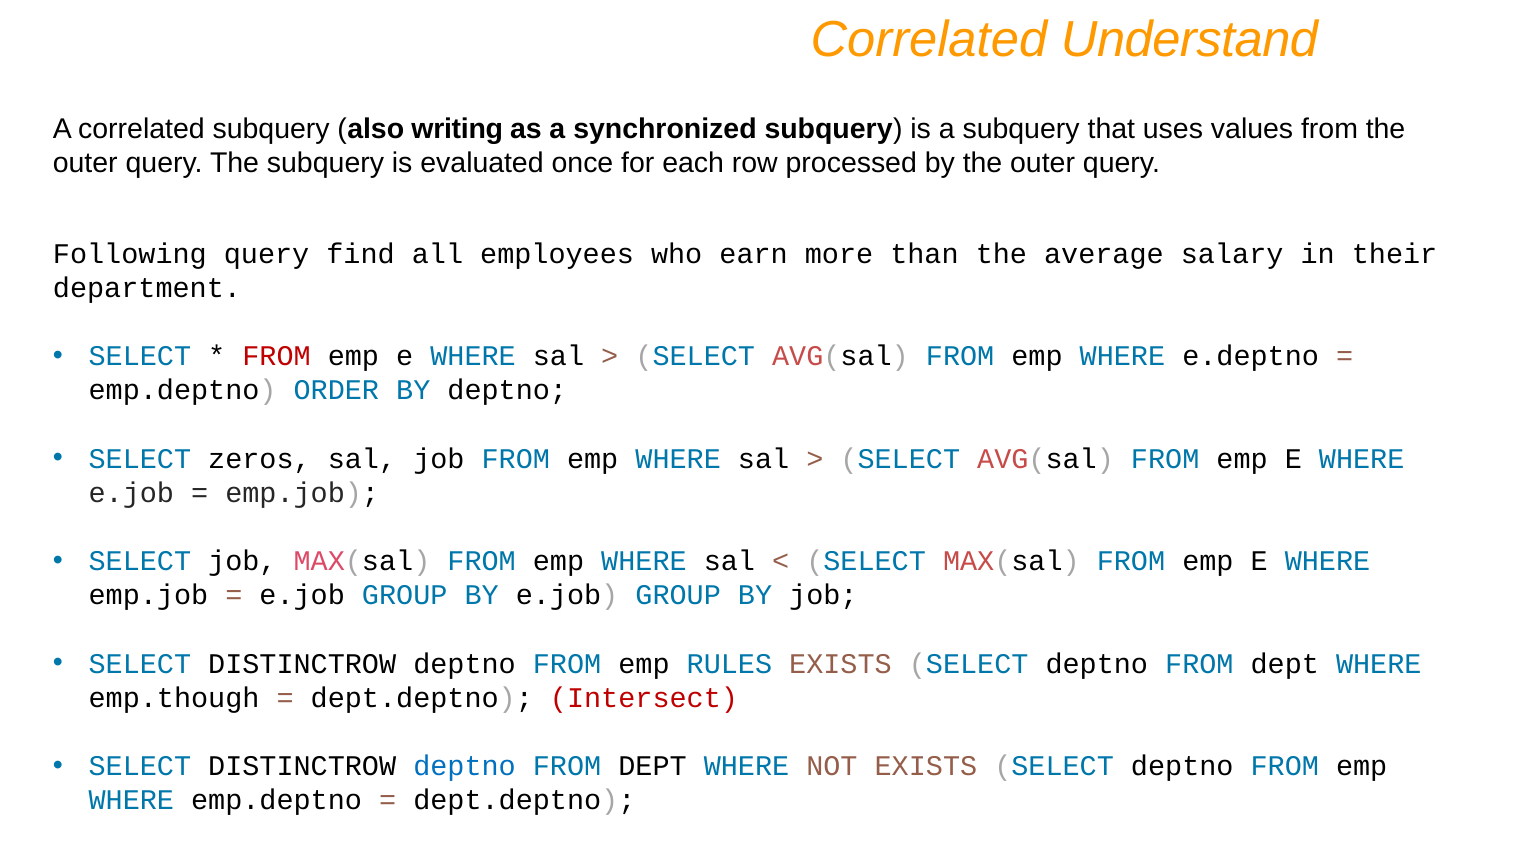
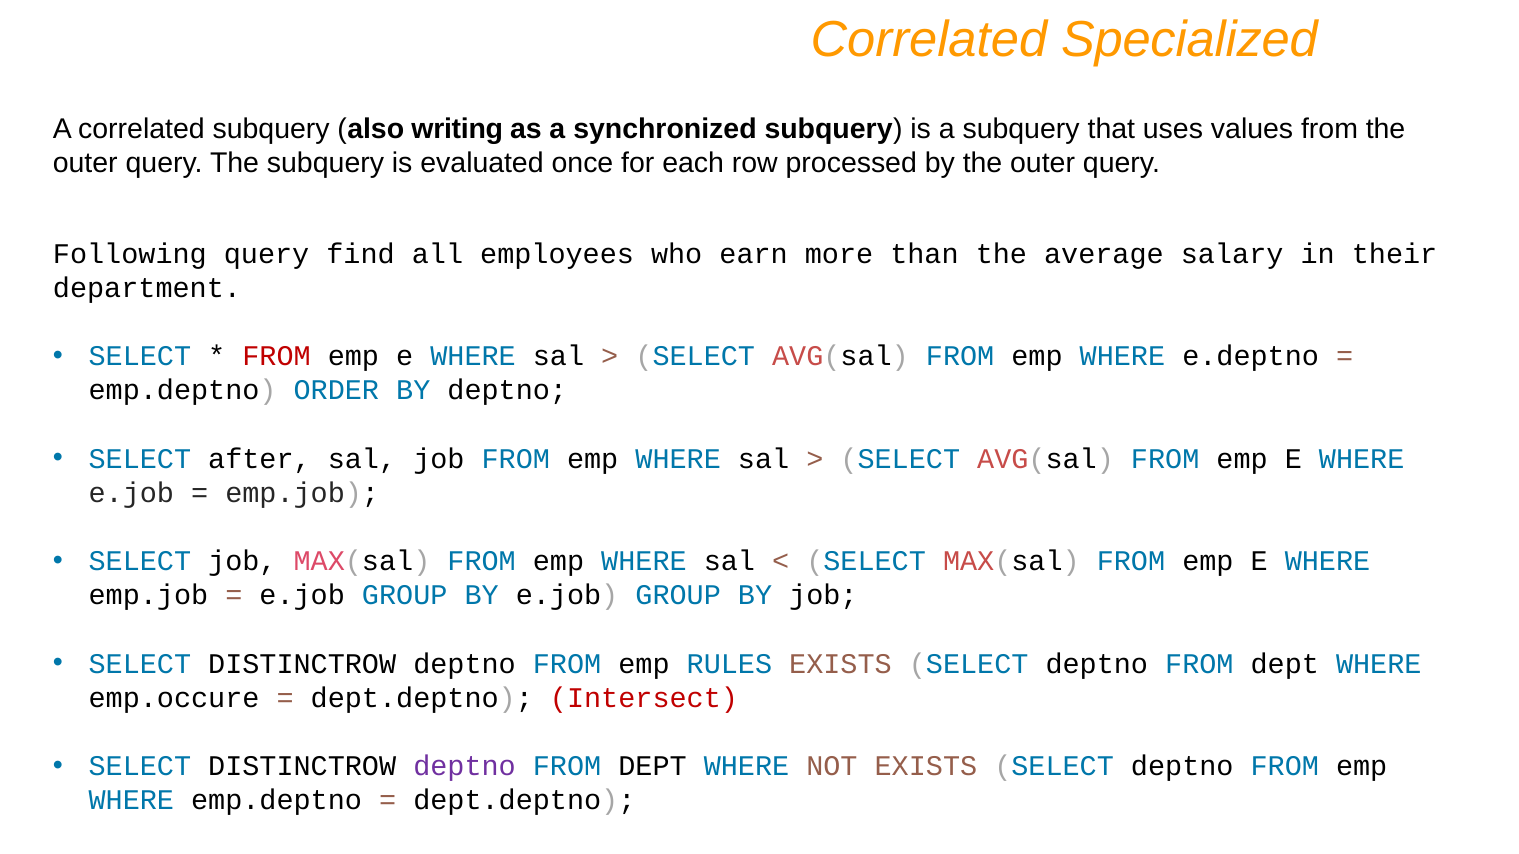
Understand: Understand -> Specialized (1189, 40)
zeros: zeros -> after (259, 459)
emp.though: emp.though -> emp.occure (174, 698)
deptno colour: blue -> purple (465, 767)
